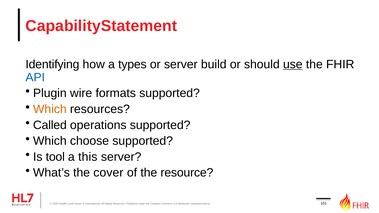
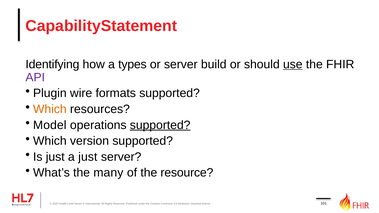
API colour: blue -> purple (35, 77)
Called: Called -> Model (50, 125)
supported underline: none -> present (160, 125)
choose: choose -> version (89, 141)
Is tool: tool -> just (55, 157)
a this: this -> just (88, 157)
cover: cover -> many (108, 173)
